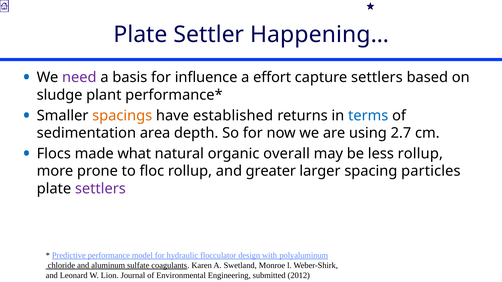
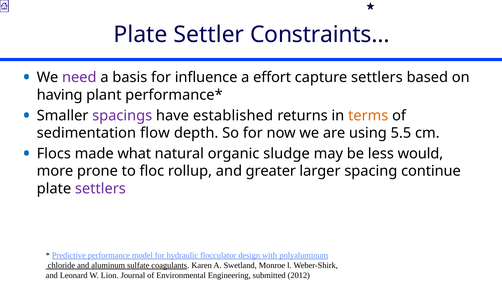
Happening…: Happening… -> Constraints… (320, 35)
sludge: sludge -> having (60, 95)
spacings colour: orange -> purple (122, 116)
terms colour: blue -> orange (368, 116)
area: area -> flow (155, 133)
2.7: 2.7 -> 5.5 (401, 133)
overall: overall -> sludge (287, 154)
less rollup: rollup -> would (420, 154)
particles: particles -> continue (431, 171)
